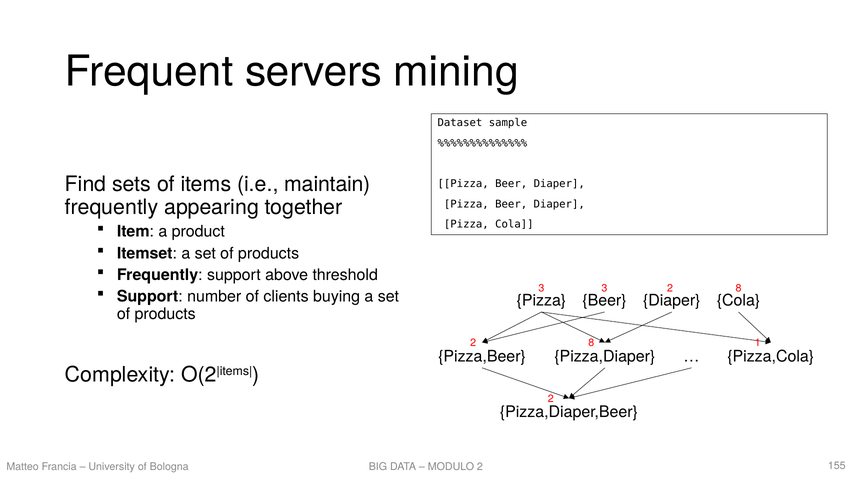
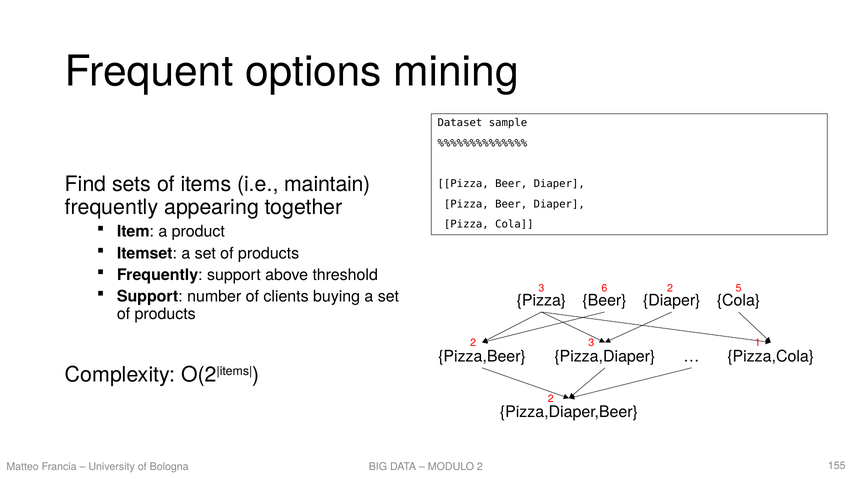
servers: servers -> options (314, 72)
3 3: 3 -> 6 (604, 288)
8: 8 -> 5 (739, 288)
8: 8 -> 3 (591, 343)
